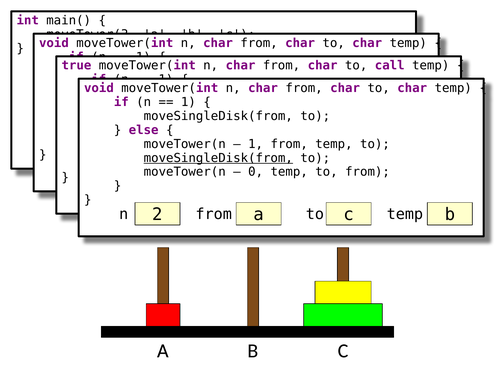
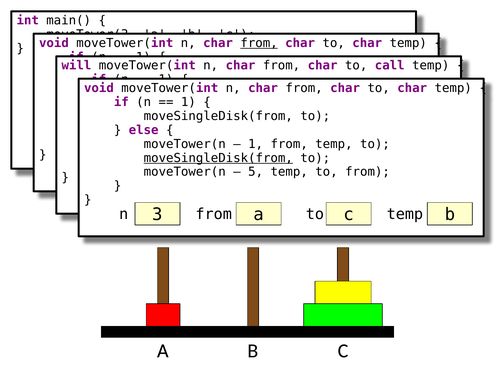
from underline: none -> present (259, 43)
true: true -> will (76, 66)
0: 0 -> 5 (256, 172)
2: 2 -> 3 (157, 214)
